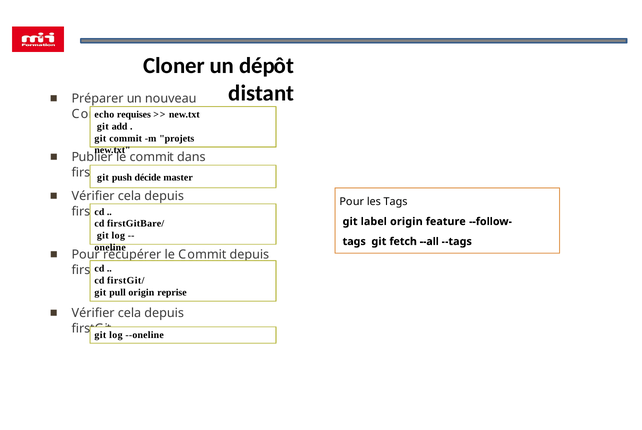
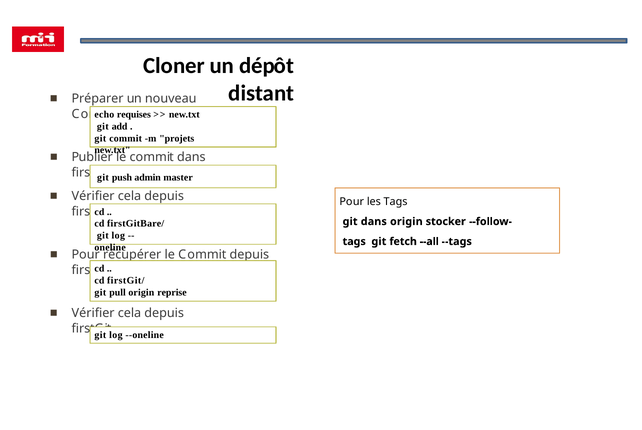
décide: décide -> admin (148, 178)
git label: label -> dans (374, 222)
feature: feature -> stocker (446, 222)
